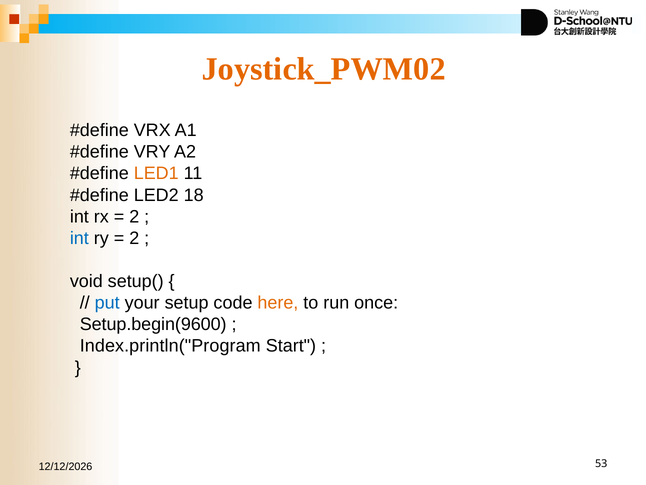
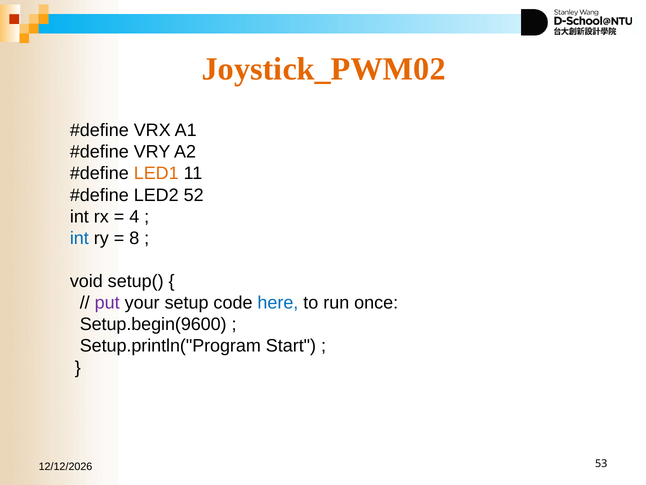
18: 18 -> 52 (194, 195)
2: 2 -> 4 (134, 216)
2: 2 -> 8 (134, 238)
put colour: blue -> purple (107, 303)
here colour: orange -> blue (278, 303)
Index.println("Program: Index.println("Program -> Setup.println("Program (170, 346)
